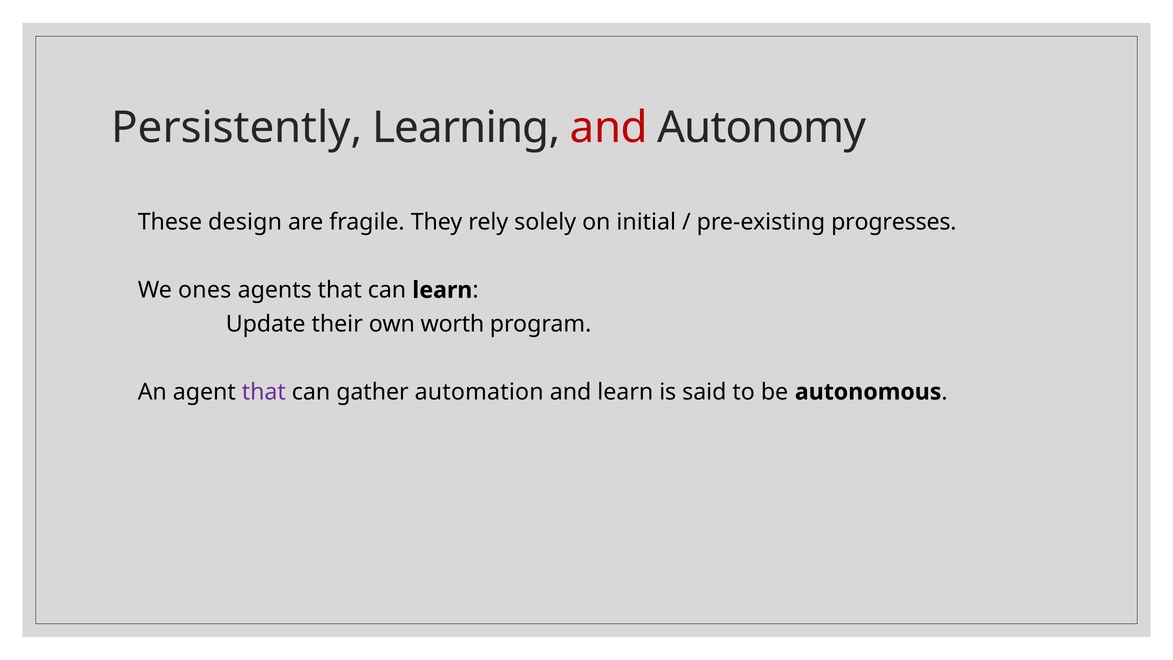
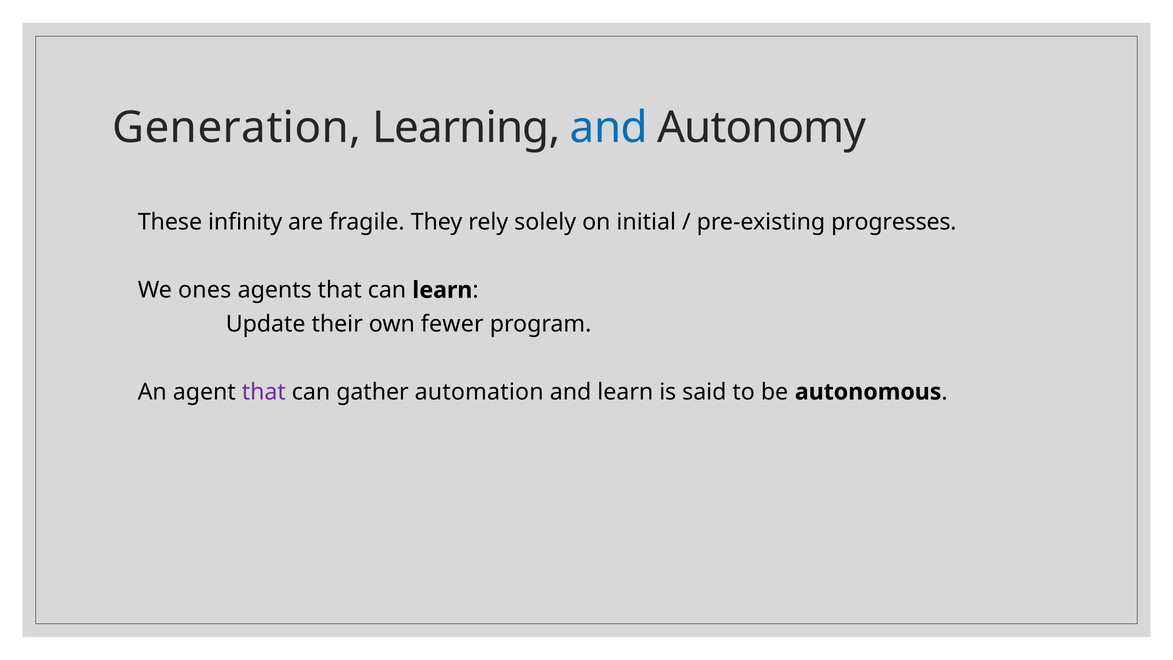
Persistently: Persistently -> Generation (237, 127)
and colour: red -> blue (609, 127)
design: design -> infinity (245, 222)
worth: worth -> fewer (452, 324)
